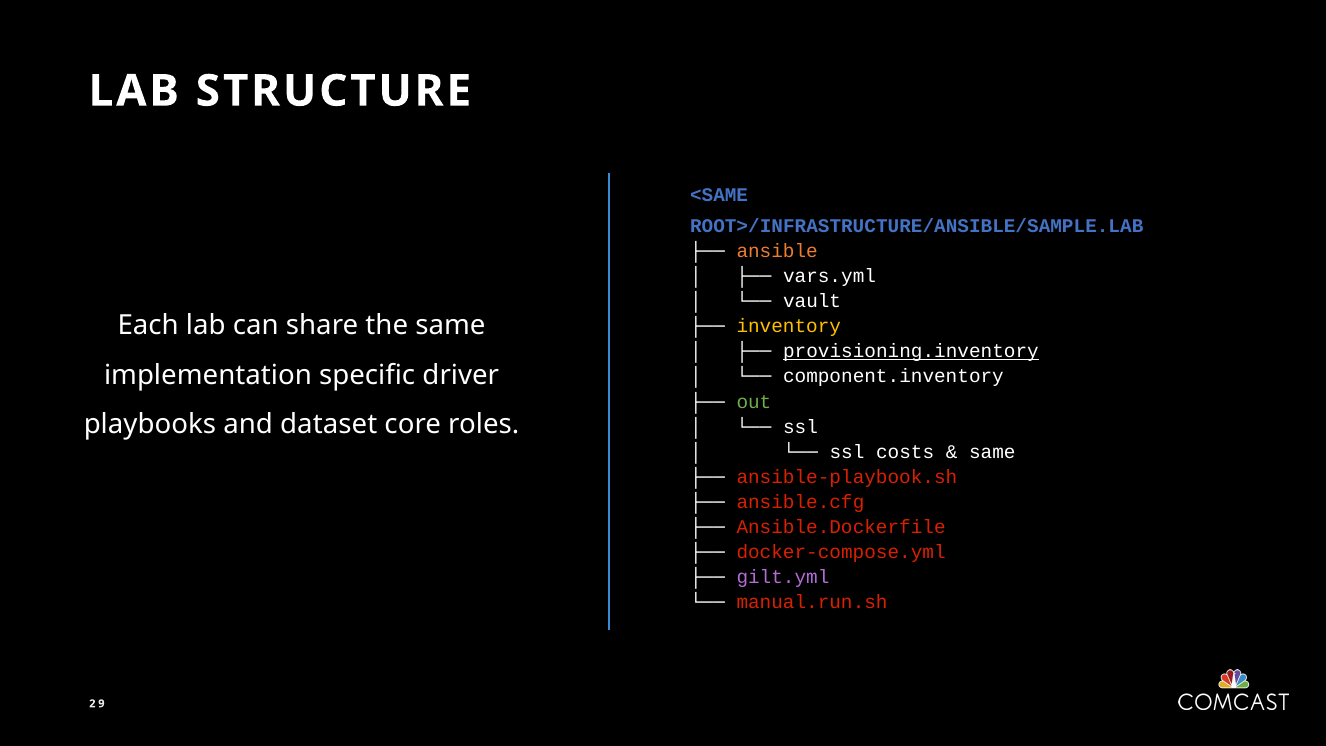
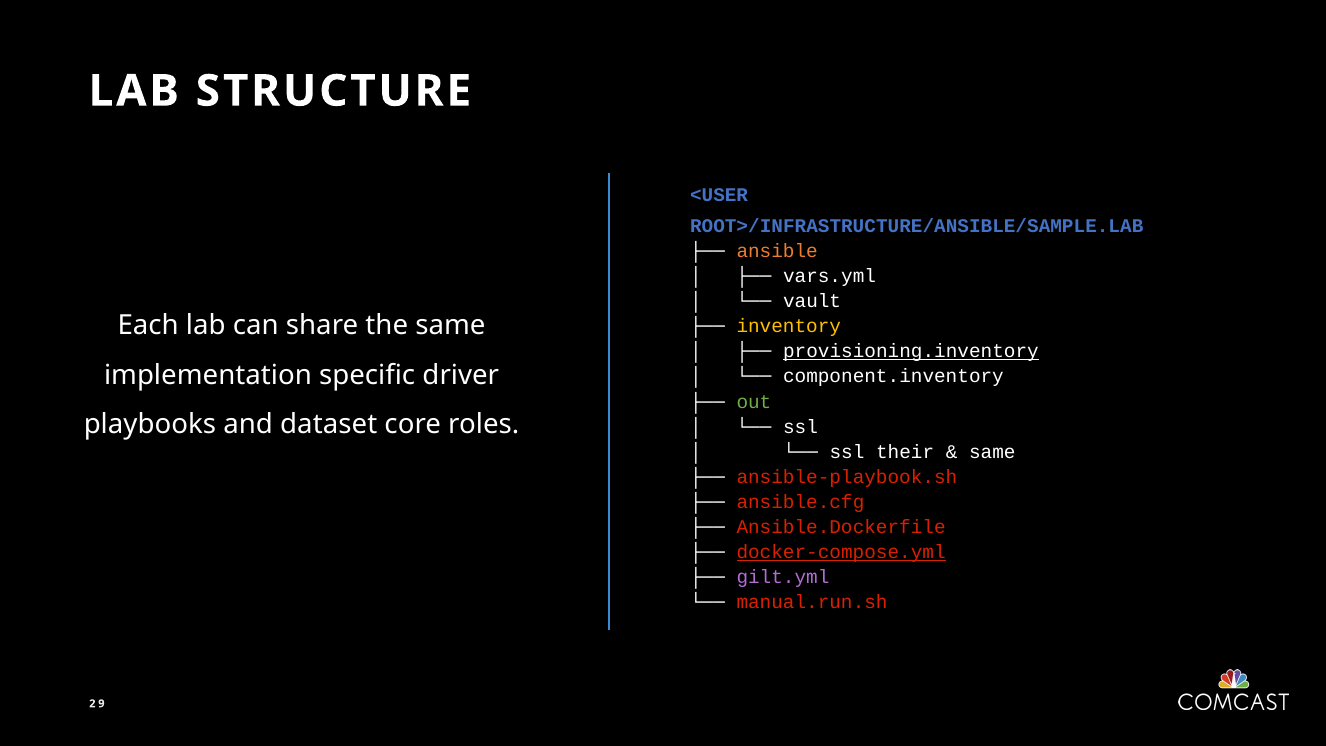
<SAME: <SAME -> <USER (719, 195)
costs: costs -> their (905, 452)
docker-compose.yml underline: none -> present (841, 552)
